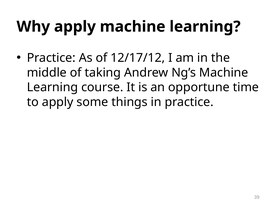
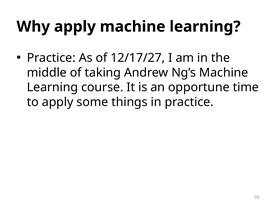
12/17/12: 12/17/12 -> 12/17/27 (138, 58)
